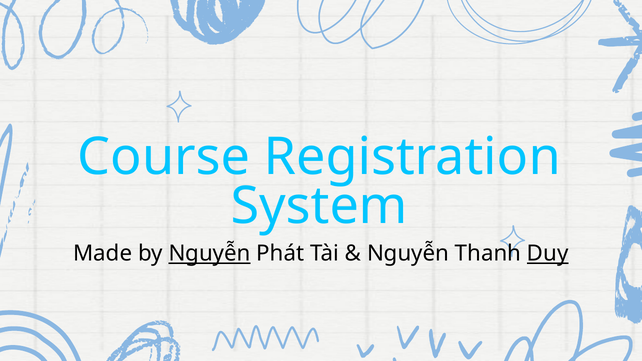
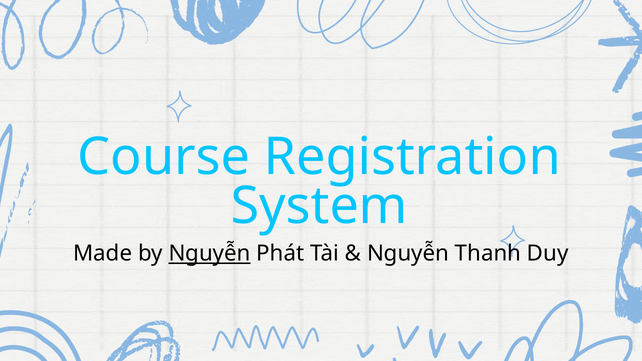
Duy underline: present -> none (548, 254)
